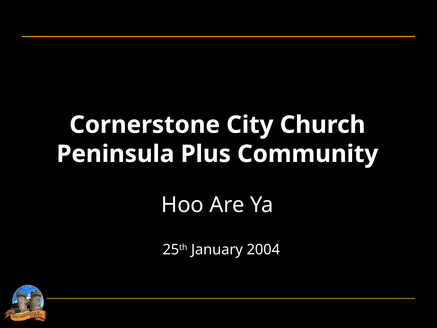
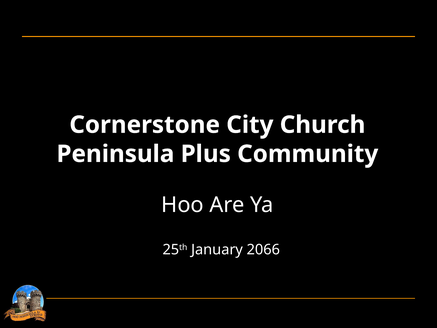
2004: 2004 -> 2066 (263, 249)
